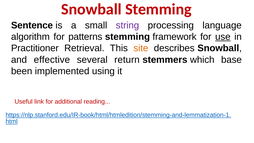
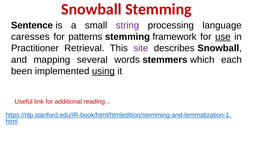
algorithm: algorithm -> caresses (30, 37)
site colour: orange -> purple (141, 48)
effective: effective -> mapping (52, 60)
return: return -> words (127, 60)
base: base -> each (231, 60)
using underline: none -> present (103, 71)
